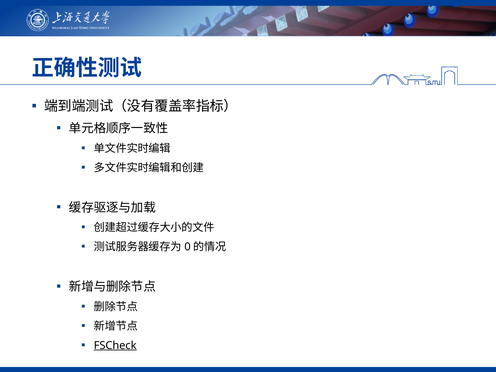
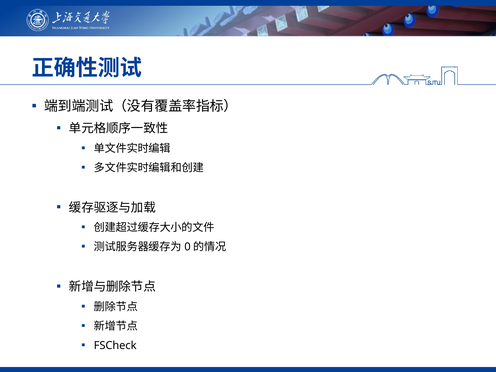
FSCheck underline: present -> none (115, 345)
